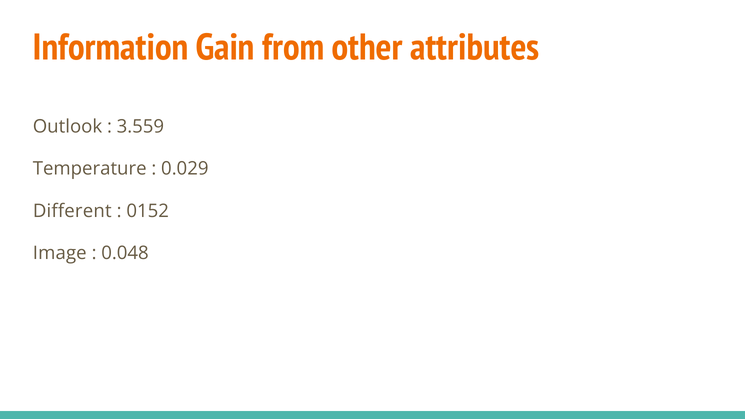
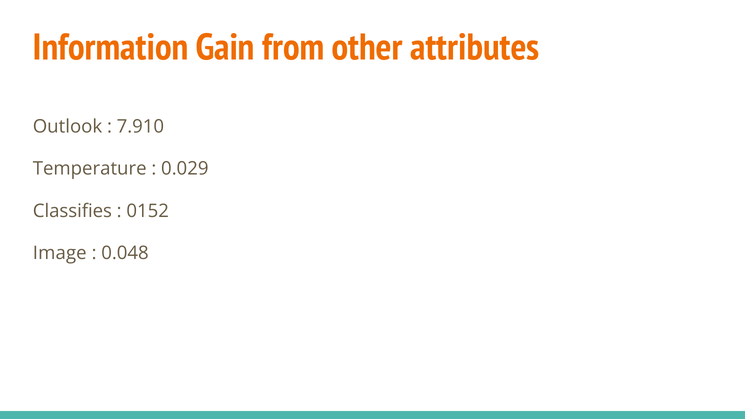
3.559: 3.559 -> 7.910 (140, 126)
Different: Different -> Classifies (72, 211)
